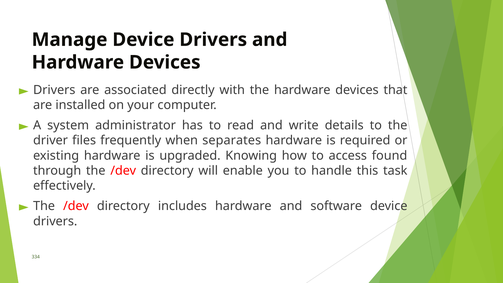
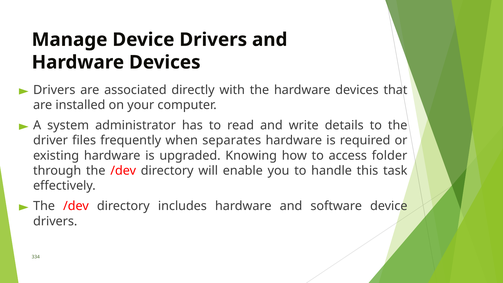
found: found -> folder (390, 156)
